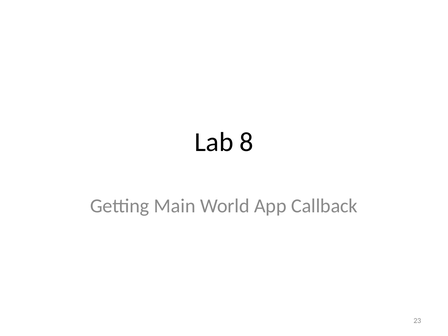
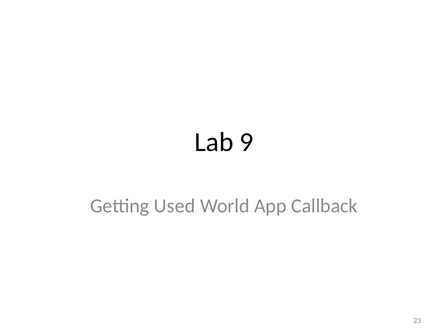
8: 8 -> 9 (247, 142)
Main: Main -> Used (175, 206)
